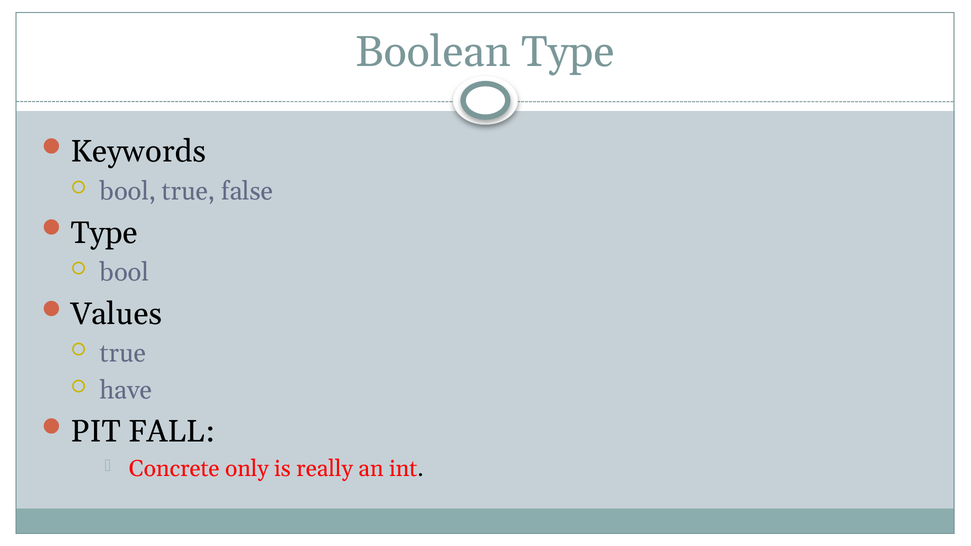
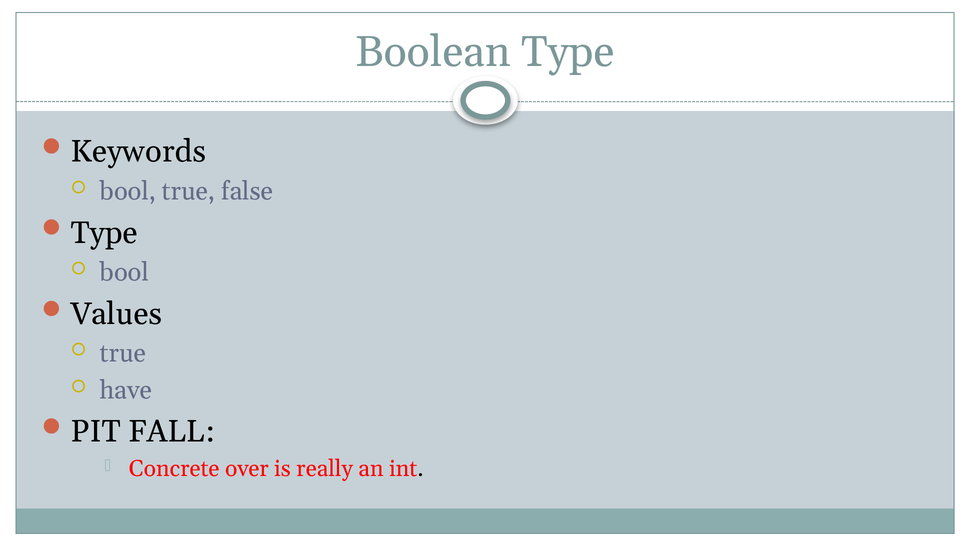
only: only -> over (247, 469)
